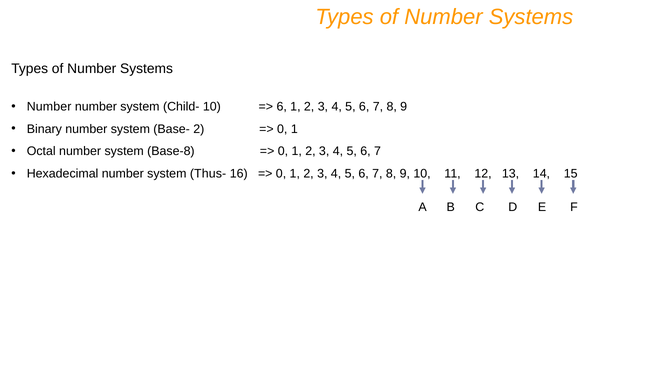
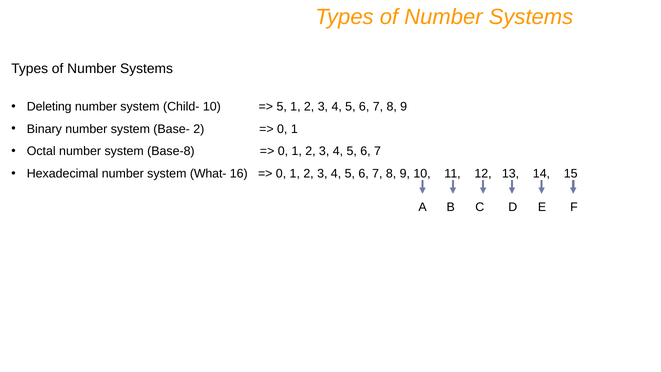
Number: Number -> Deleting (49, 107)
6: 6 -> 5 (282, 107)
Thus-: Thus- -> What- (208, 174)
